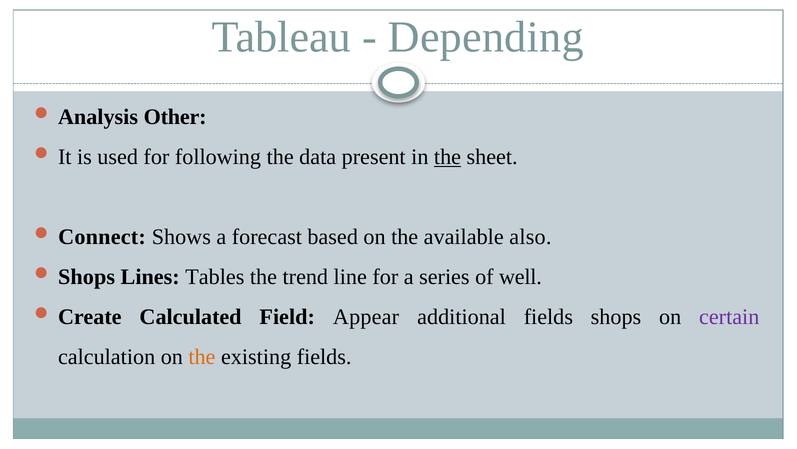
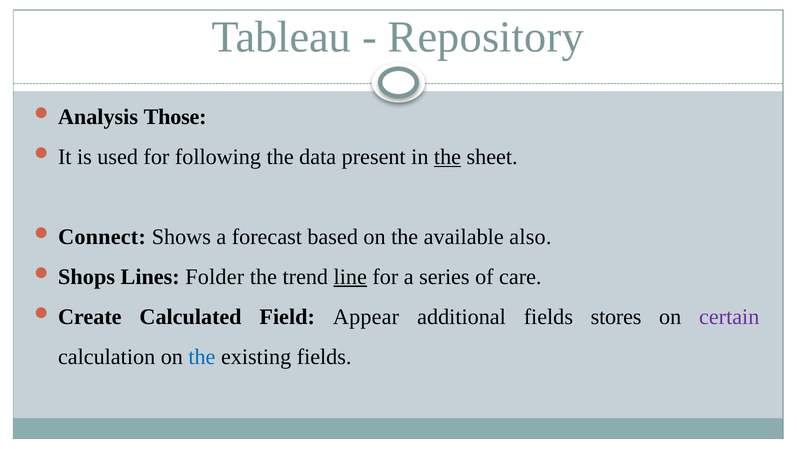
Depending: Depending -> Repository (486, 37)
Other: Other -> Those (175, 117)
Tables: Tables -> Folder (215, 276)
line underline: none -> present (350, 276)
well: well -> care (520, 276)
fields shops: shops -> stores (616, 316)
the colour: orange -> blue (202, 356)
